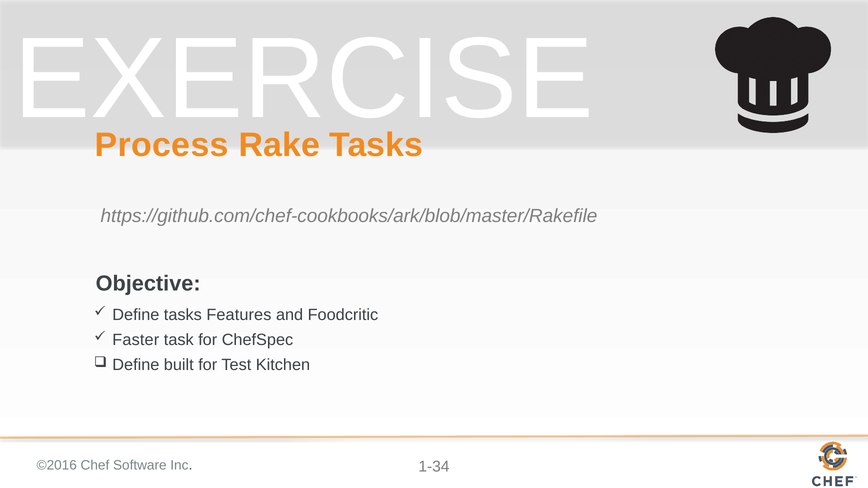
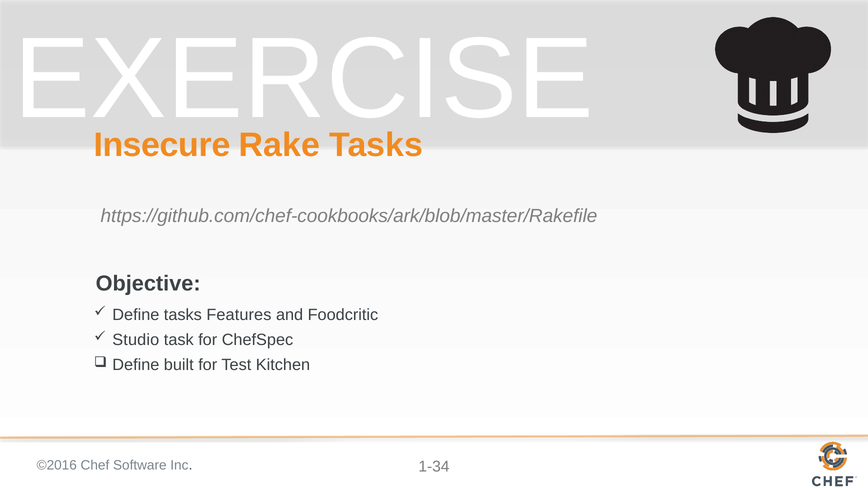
Process: Process -> Insecure (162, 145)
Faster: Faster -> Studio (136, 340)
